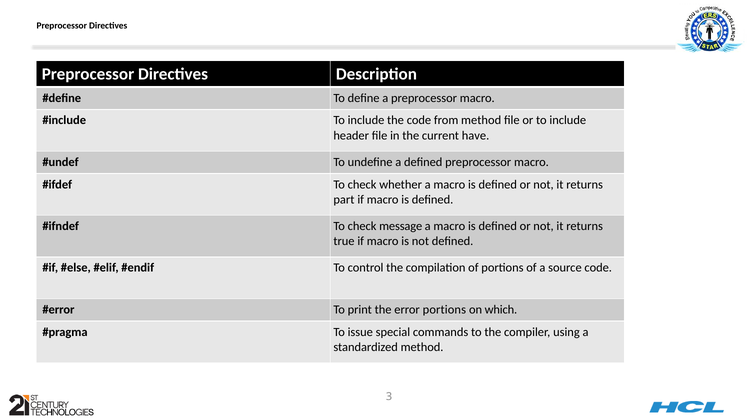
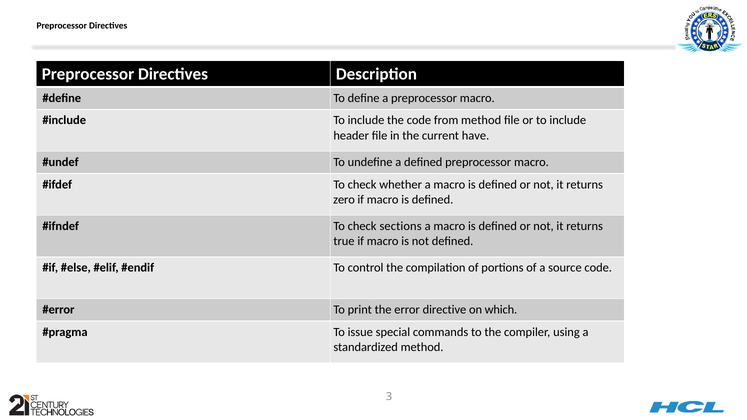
part: part -> zero (344, 200)
message: message -> sections (401, 226)
error portions: portions -> directive (444, 310)
